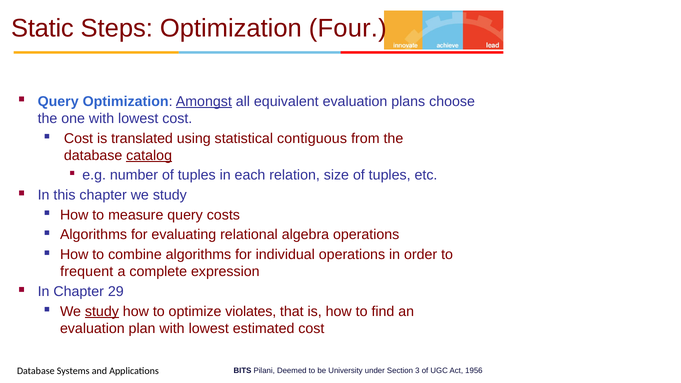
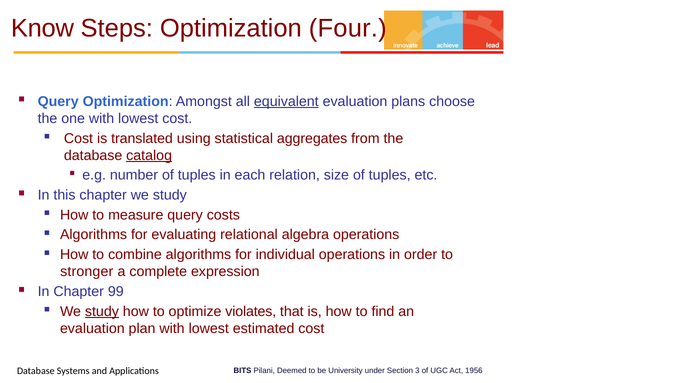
Static: Static -> Know (42, 29)
Amongst underline: present -> none (204, 101)
equivalent underline: none -> present (286, 101)
contiguous: contiguous -> aggregates (312, 138)
frequent: frequent -> stronger (87, 272)
29: 29 -> 99 (116, 292)
